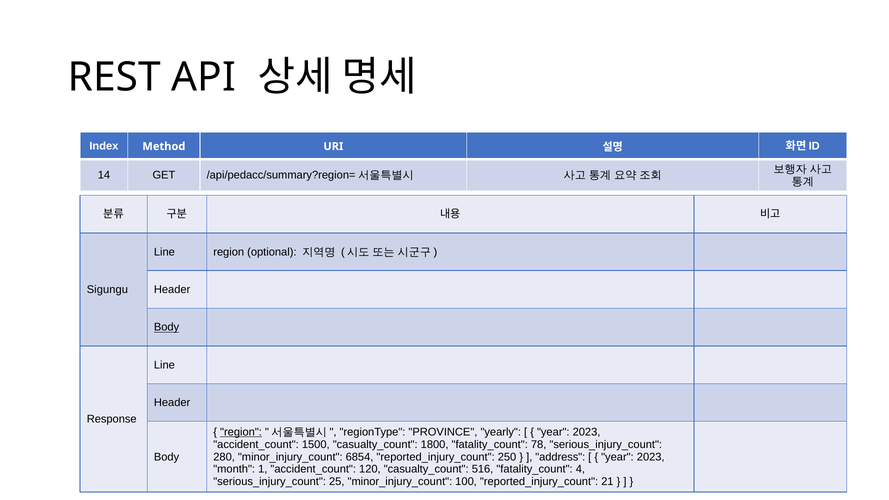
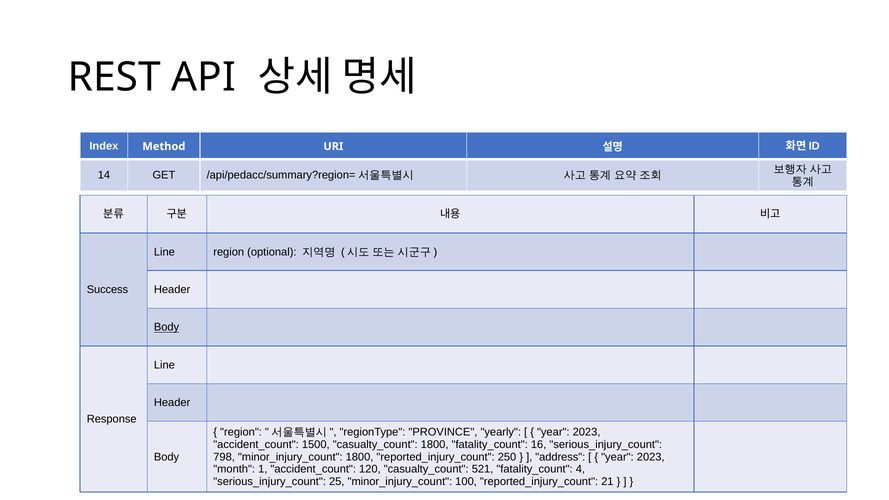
Sigungu: Sigungu -> Success (107, 290)
region underline: present -> none (241, 432)
78: 78 -> 16 (539, 444)
280: 280 -> 798 (224, 457)
6854: 6854 -> 1800 (360, 457)
516: 516 -> 521 (483, 469)
